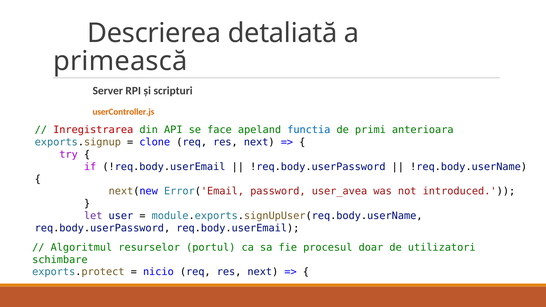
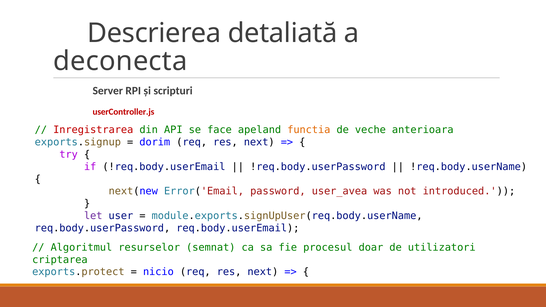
primească: primească -> deconecta (120, 61)
userController.js colour: orange -> red (123, 112)
functia colour: blue -> orange (309, 130)
primi: primi -> veche (370, 130)
clone: clone -> dorim (155, 142)
portul: portul -> semnat (211, 247)
schimbare: schimbare -> criptarea (60, 260)
